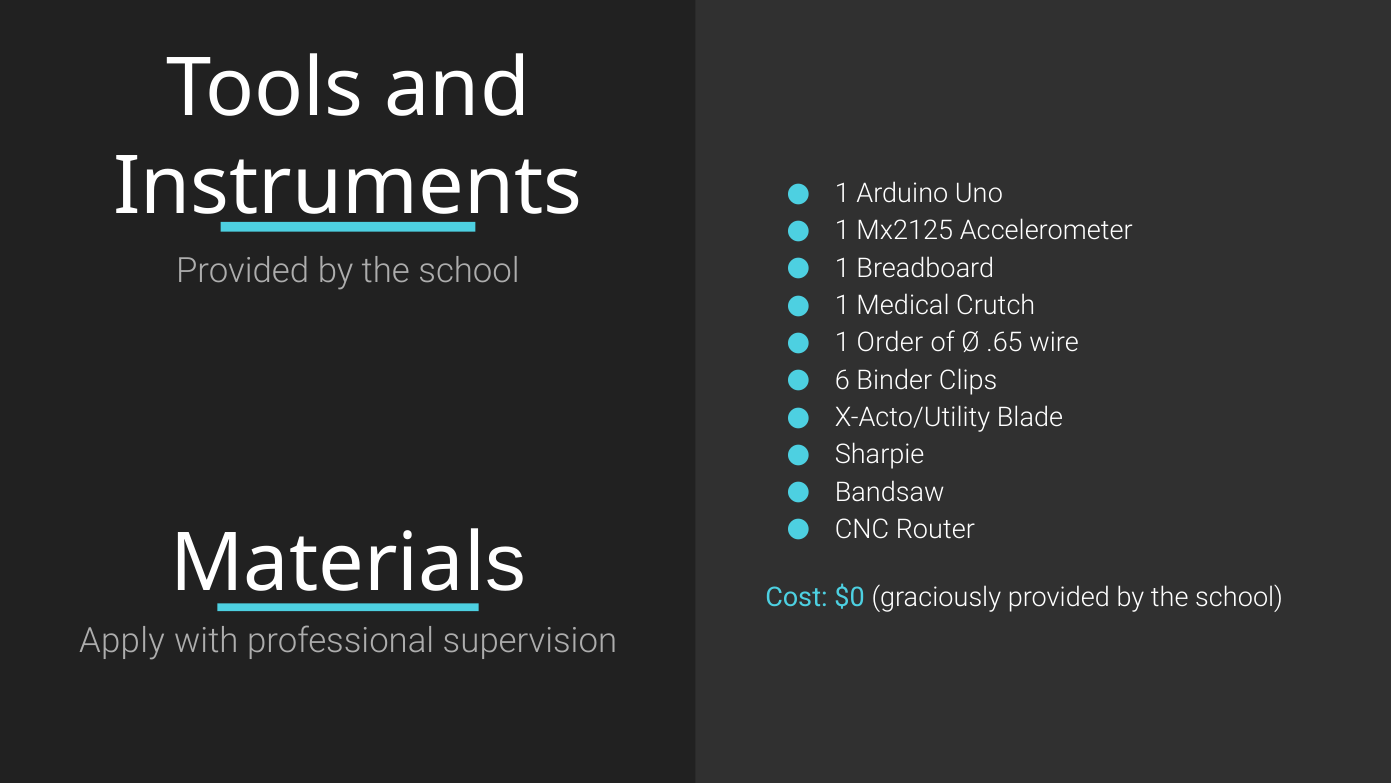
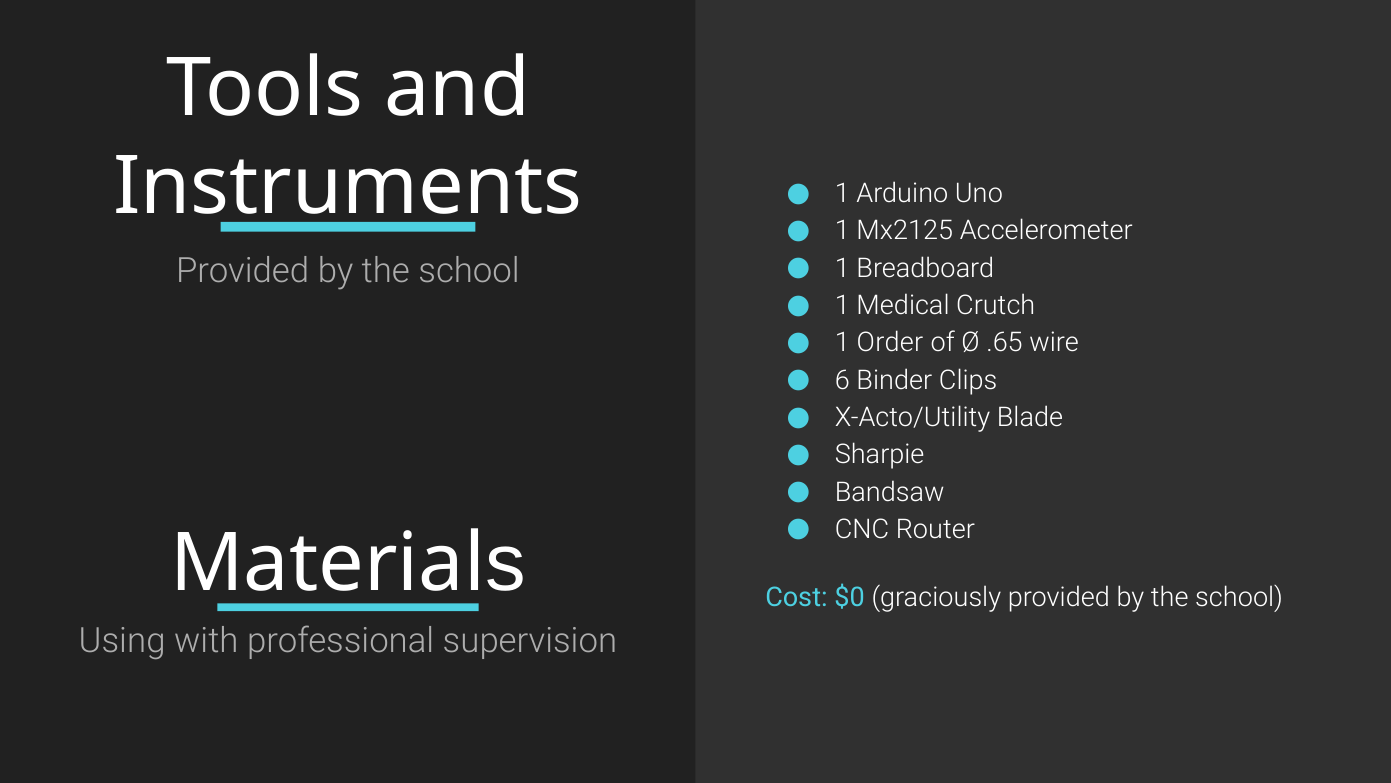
Apply: Apply -> Using (122, 640)
